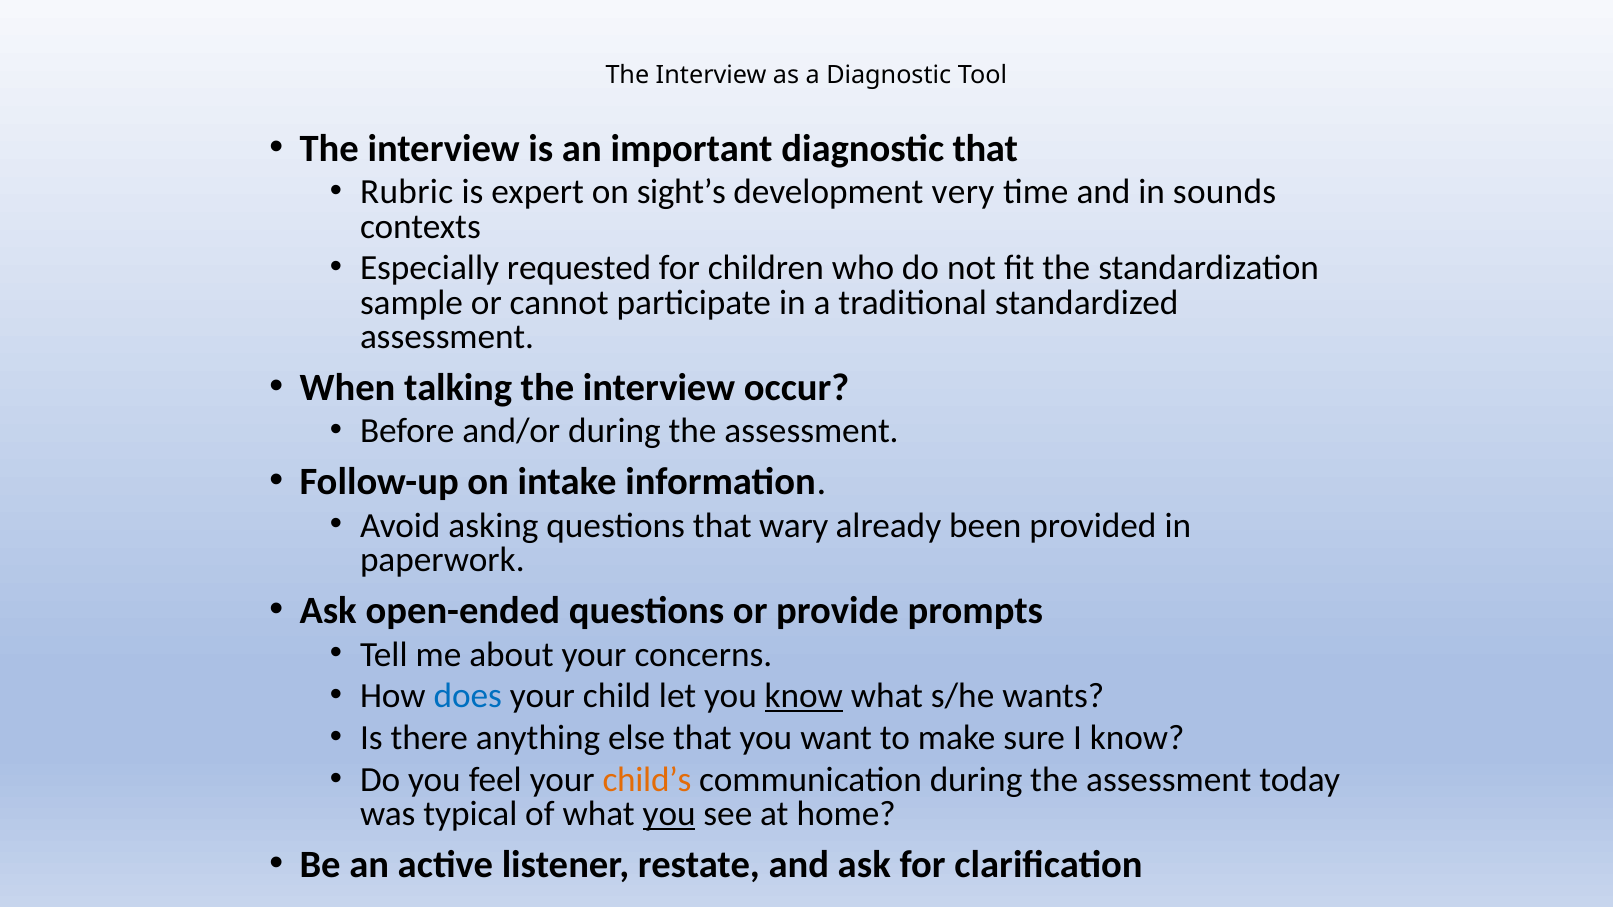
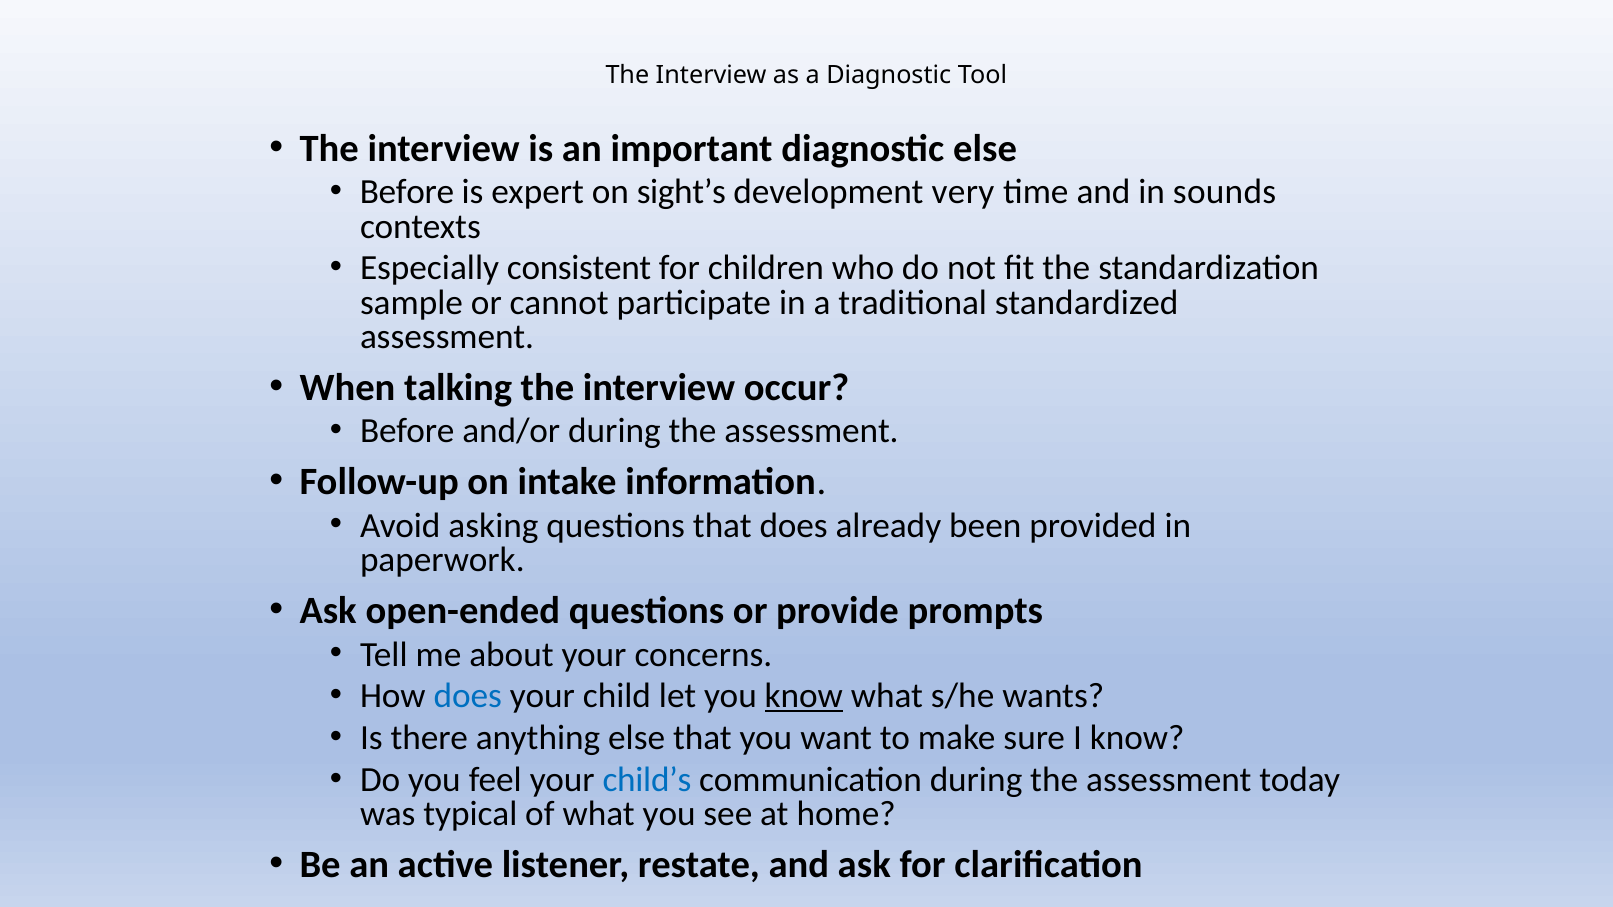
diagnostic that: that -> else (985, 149)
Rubric: Rubric -> Before (407, 192)
requested: requested -> consistent (579, 268)
that wary: wary -> does (794, 526)
child’s colour: orange -> blue (647, 780)
you underline: present -> none (669, 814)
